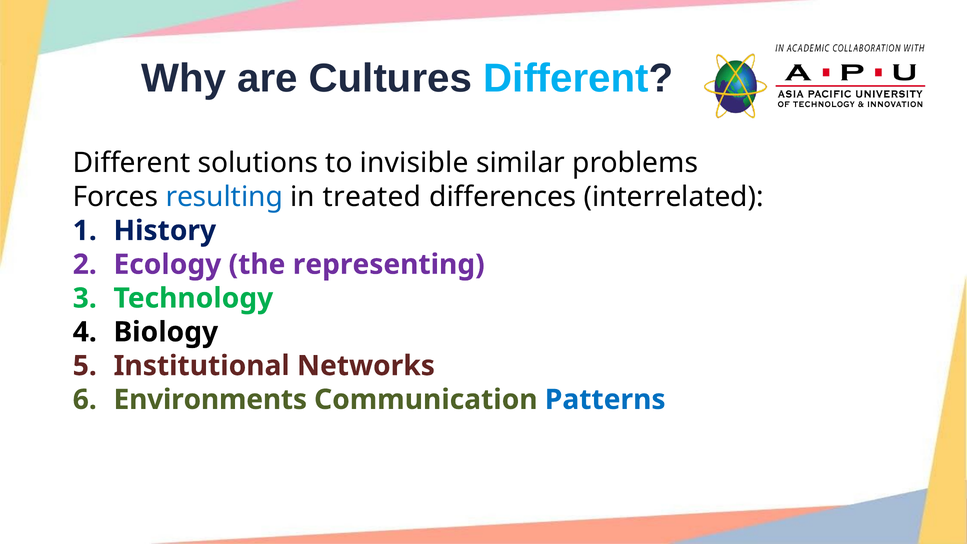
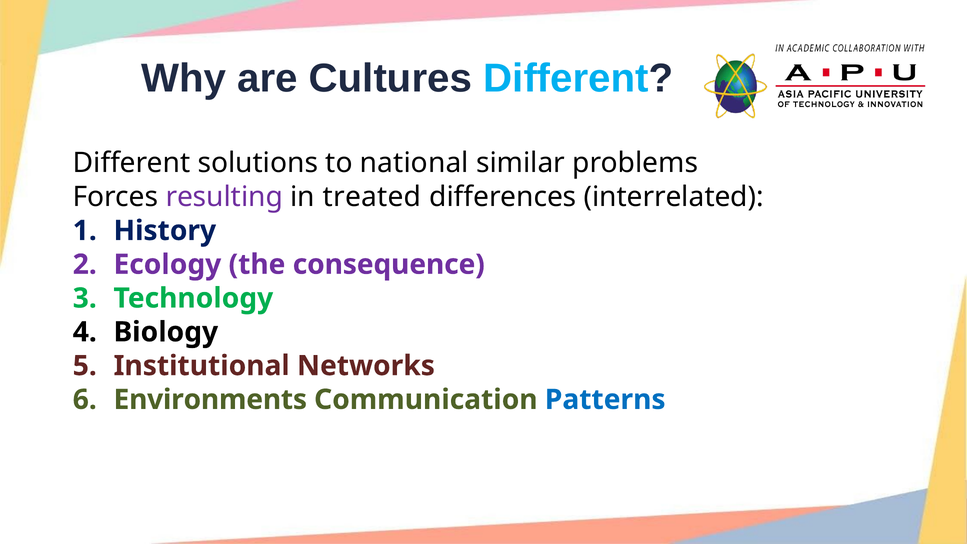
invisible: invisible -> national (414, 163)
resulting colour: blue -> purple (224, 197)
representing: representing -> consequence (389, 264)
